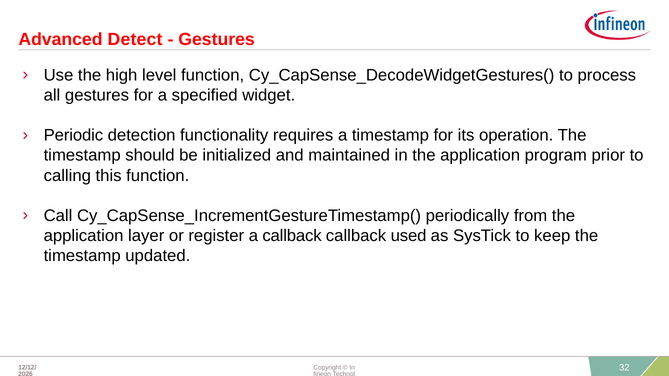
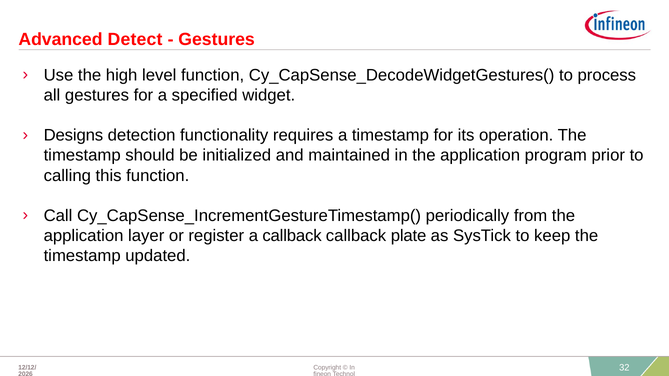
Periodic: Periodic -> Designs (73, 136)
used: used -> plate (409, 236)
